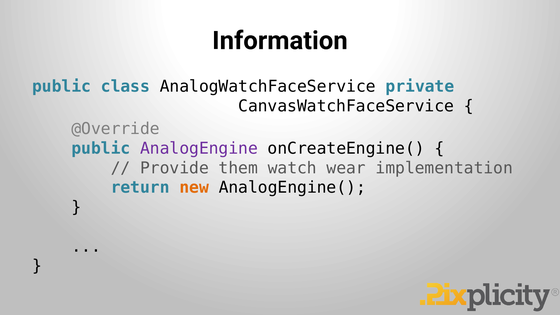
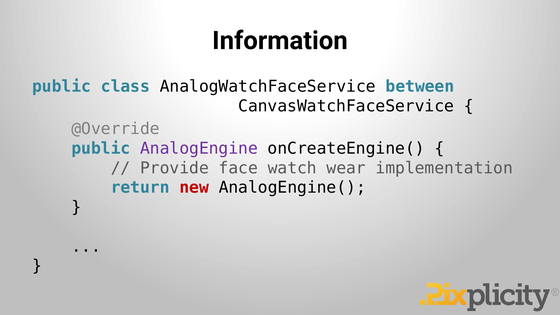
private: private -> between (420, 87)
them: them -> face (238, 168)
new colour: orange -> red (194, 188)
